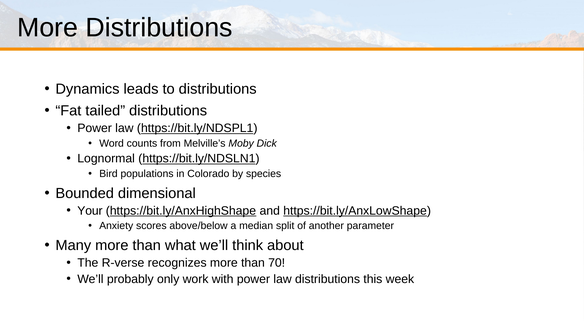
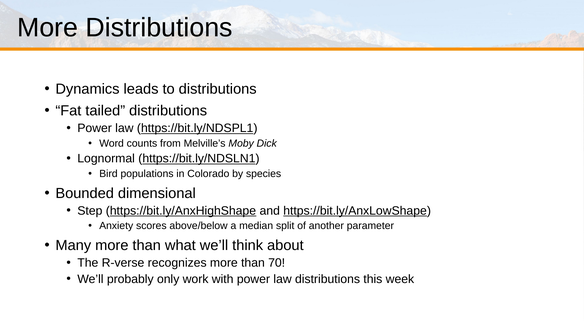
Your: Your -> Step (90, 211)
